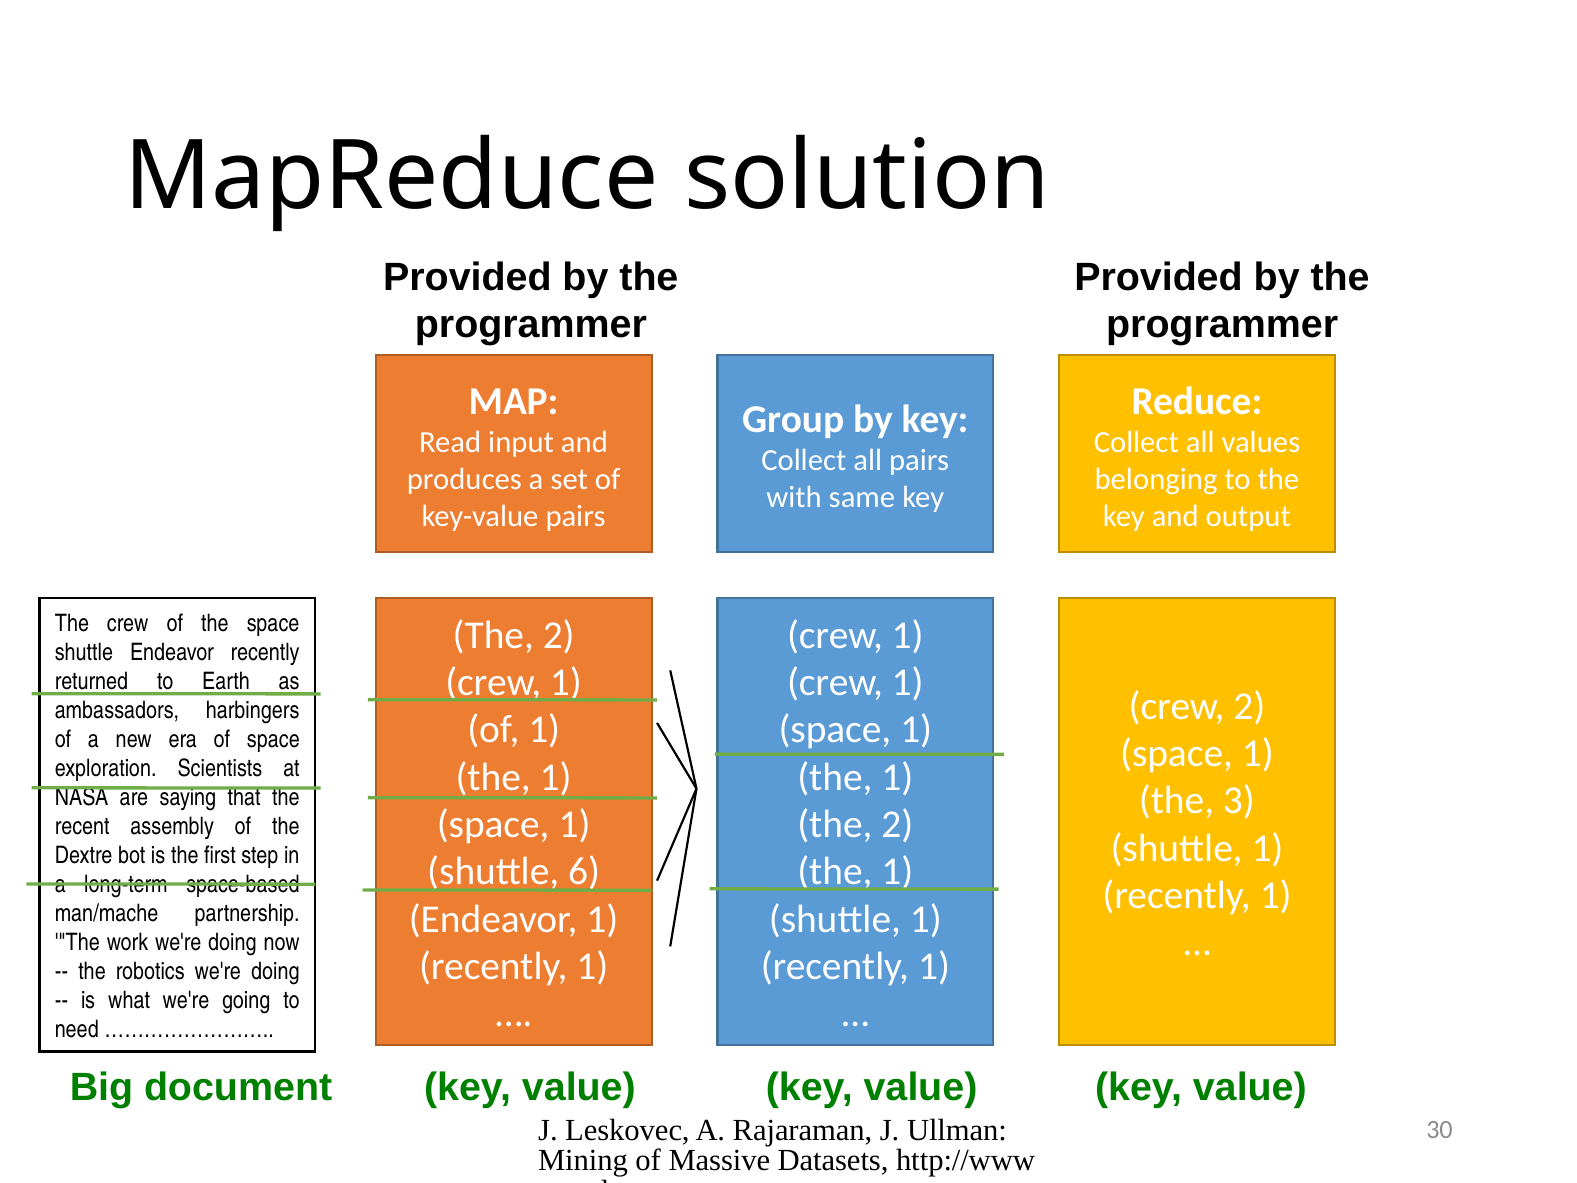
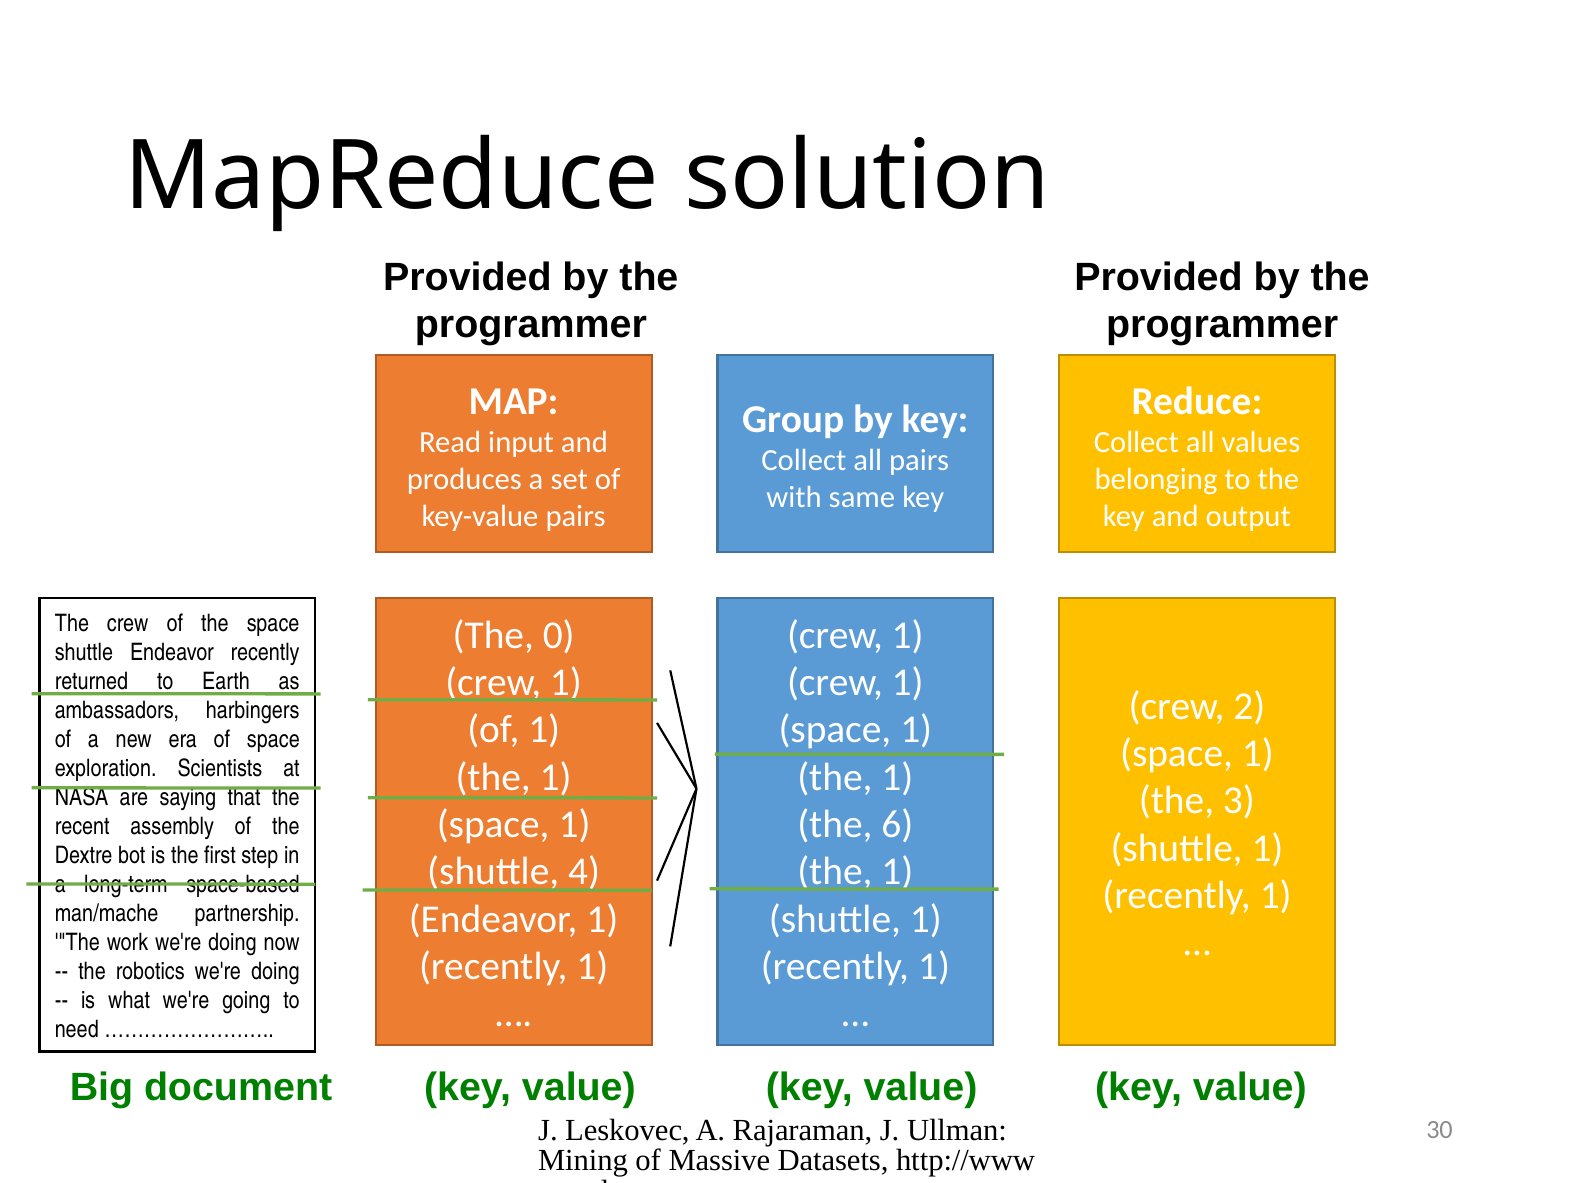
2: 2 -> 0 (559, 635)
2: 2 -> 6 (897, 824)
6: 6 -> 4 (584, 872)
